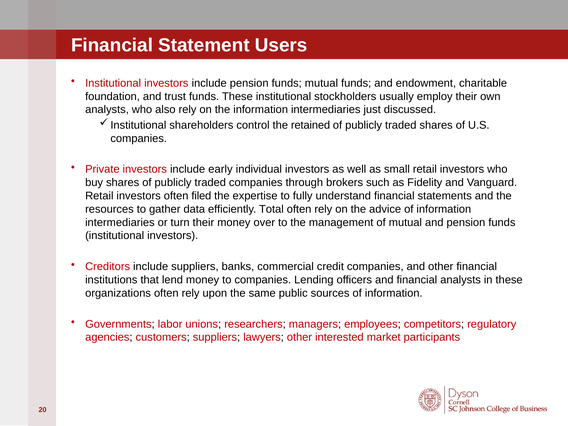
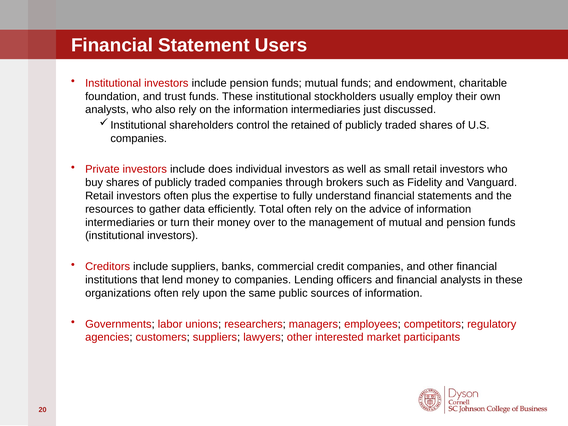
early: early -> does (220, 169)
filed: filed -> plus (201, 196)
